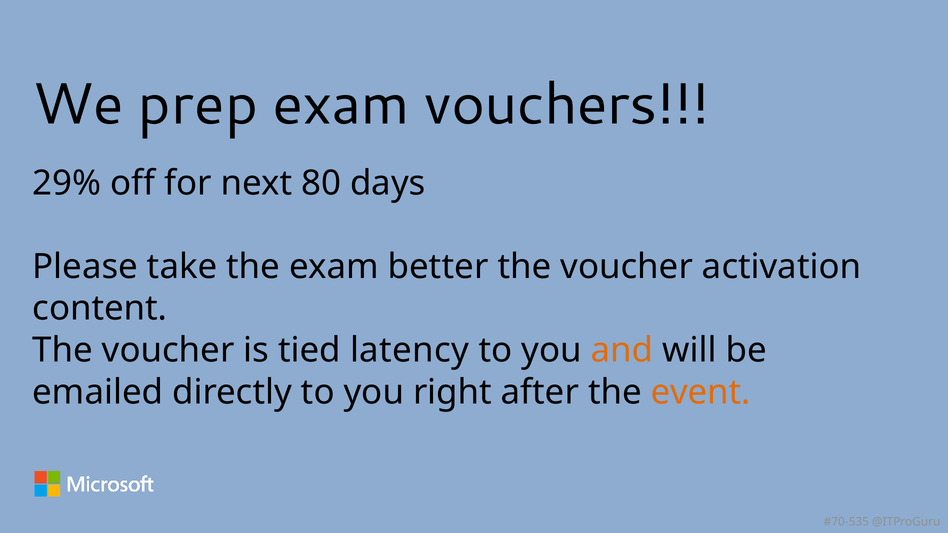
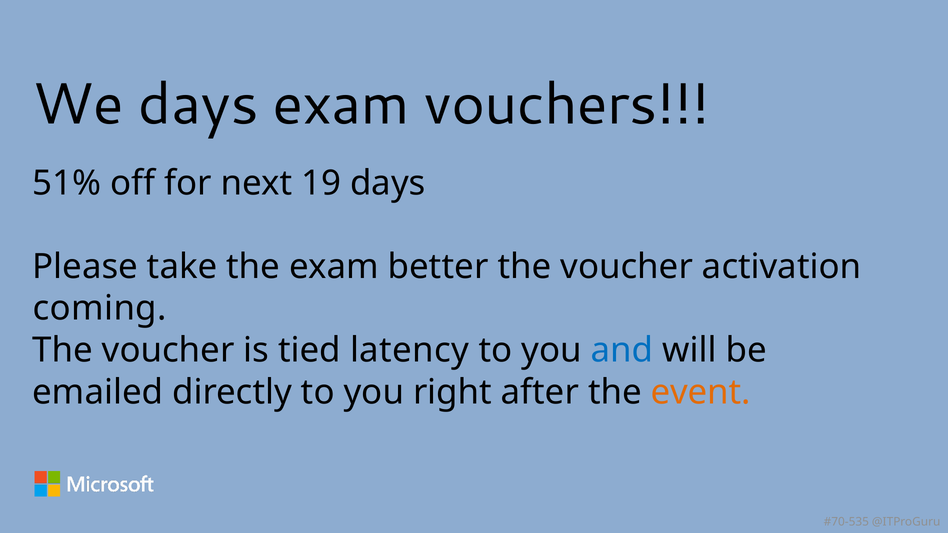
We prep: prep -> days (198, 105)
29%: 29% -> 51% (67, 183)
80: 80 -> 19 (321, 183)
content: content -> coming (100, 309)
and colour: orange -> blue (622, 350)
